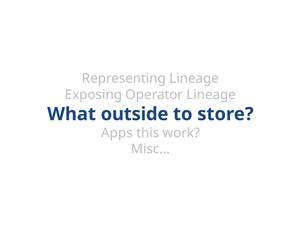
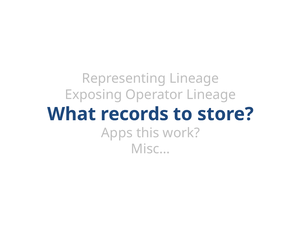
outside: outside -> records (135, 114)
